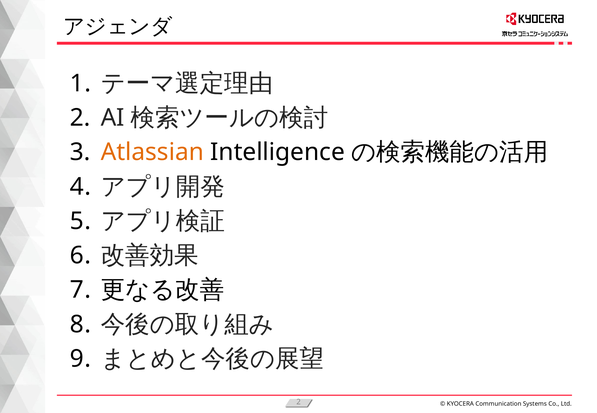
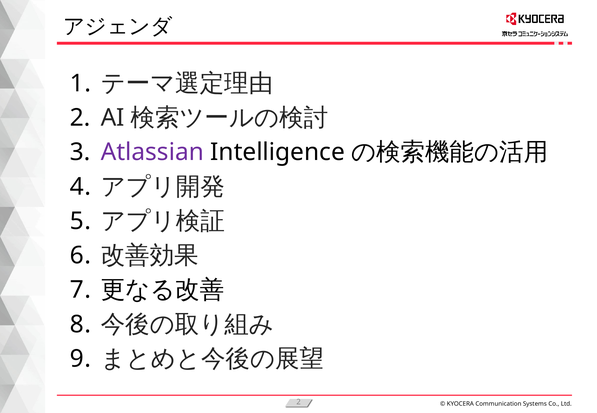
Atlassian colour: orange -> purple (152, 152)
